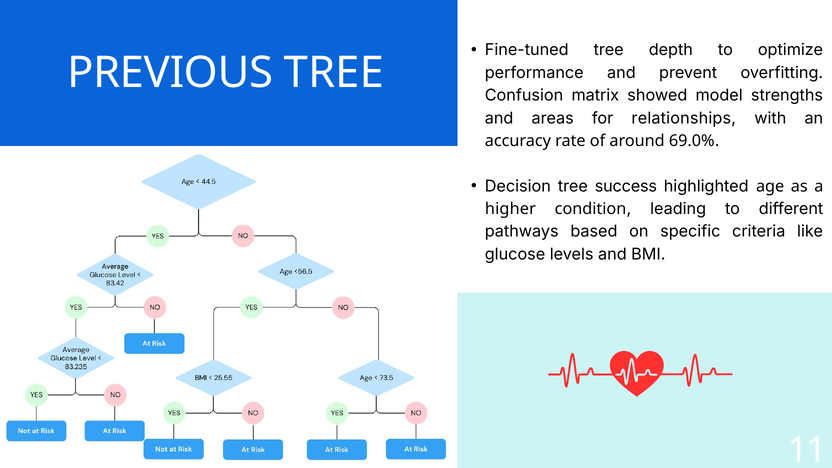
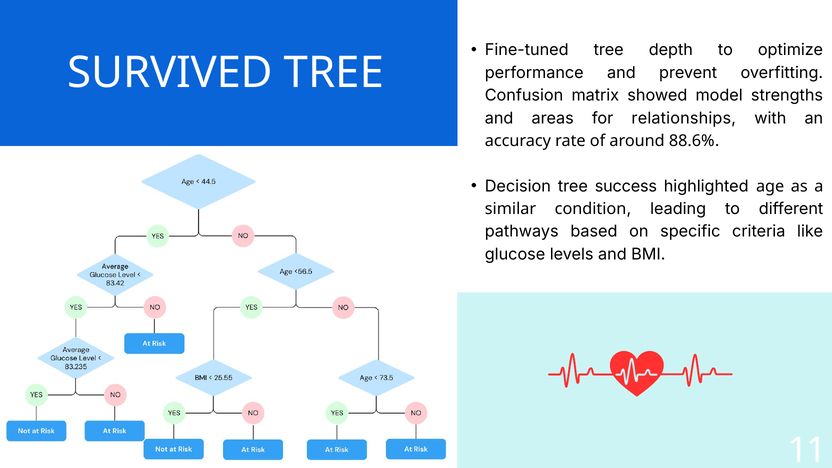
PREVIOUS: PREVIOUS -> SURVIVED (170, 73)
69.0%: 69.0% -> 88.6% (692, 141)
higher: higher -> similar (510, 209)
